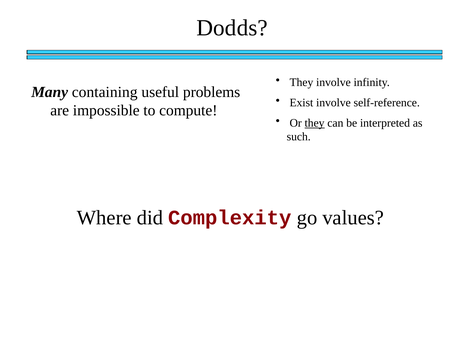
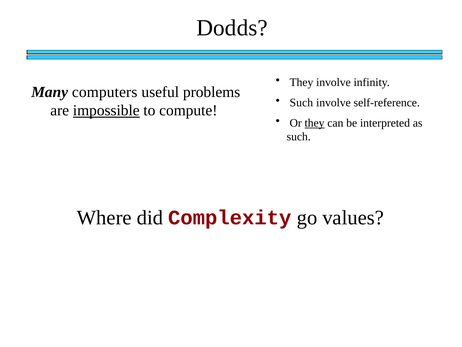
containing: containing -> computers (105, 92)
Exist: Exist -> Such (301, 102)
impossible underline: none -> present (106, 110)
